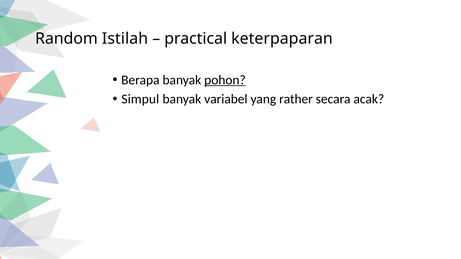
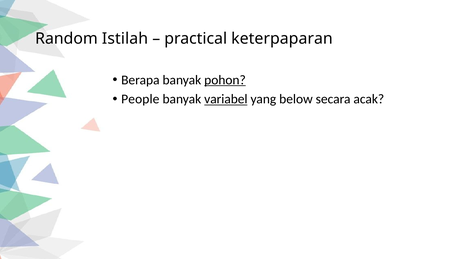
Simpul: Simpul -> People (140, 99)
variabel underline: none -> present (226, 99)
rather: rather -> below (296, 99)
